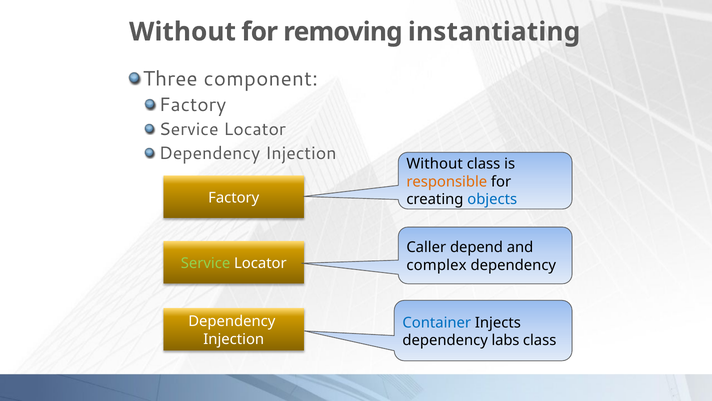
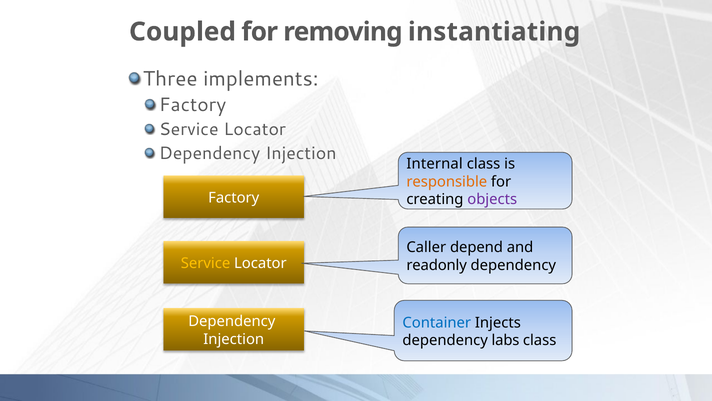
Without: Without -> Coupled (183, 32)
component: component -> implements (261, 79)
Without: Without -> Internal (435, 164)
objects colour: blue -> purple (492, 199)
Service colour: light green -> yellow (206, 263)
complex: complex -> readonly (437, 265)
